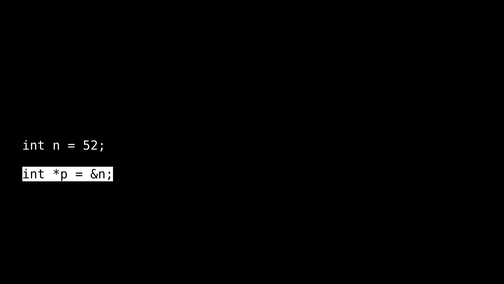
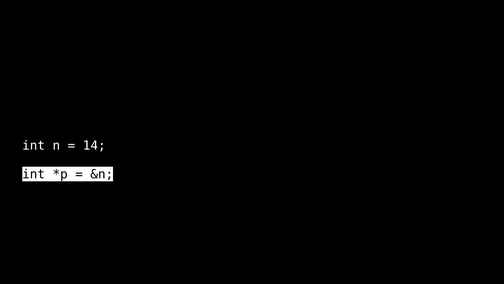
52: 52 -> 14 (94, 145)
